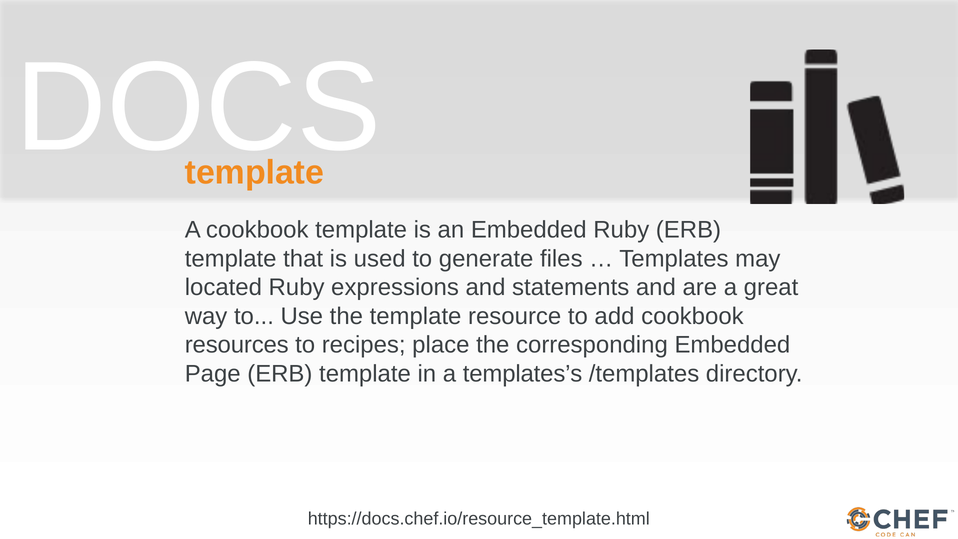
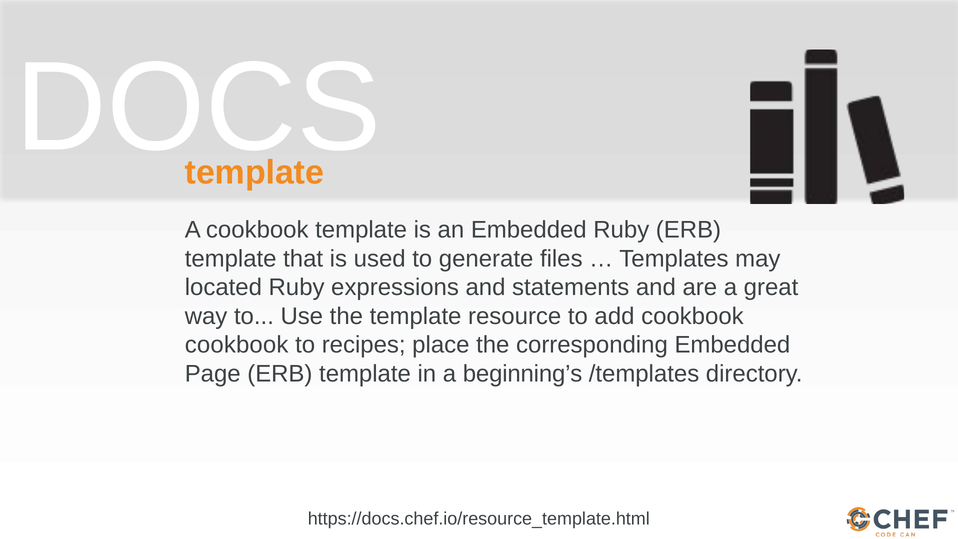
resources: resources -> cookbook (237, 345)
templates’s: templates’s -> beginning’s (523, 374)
